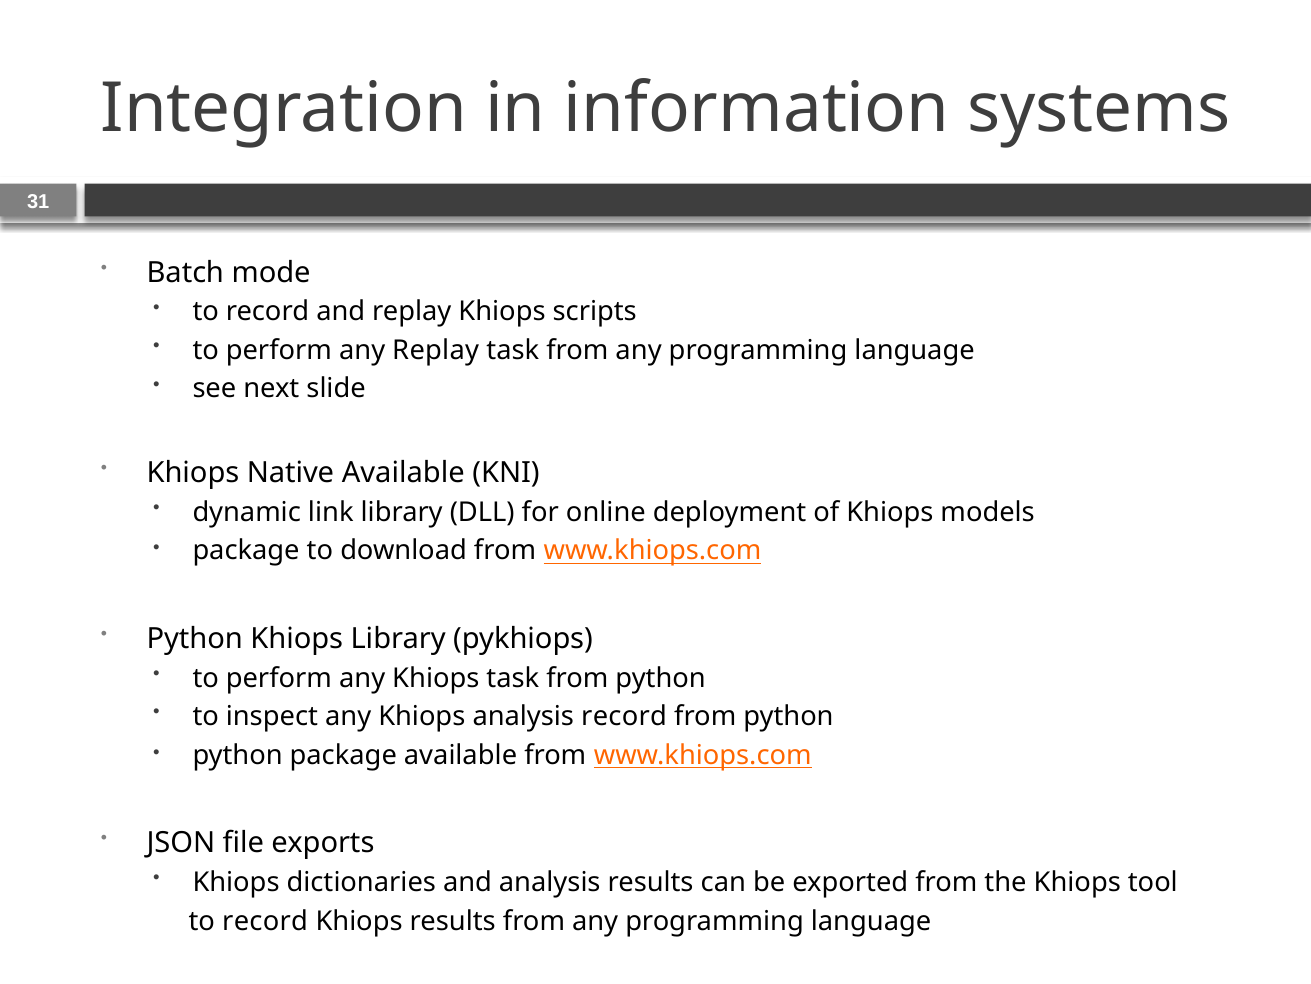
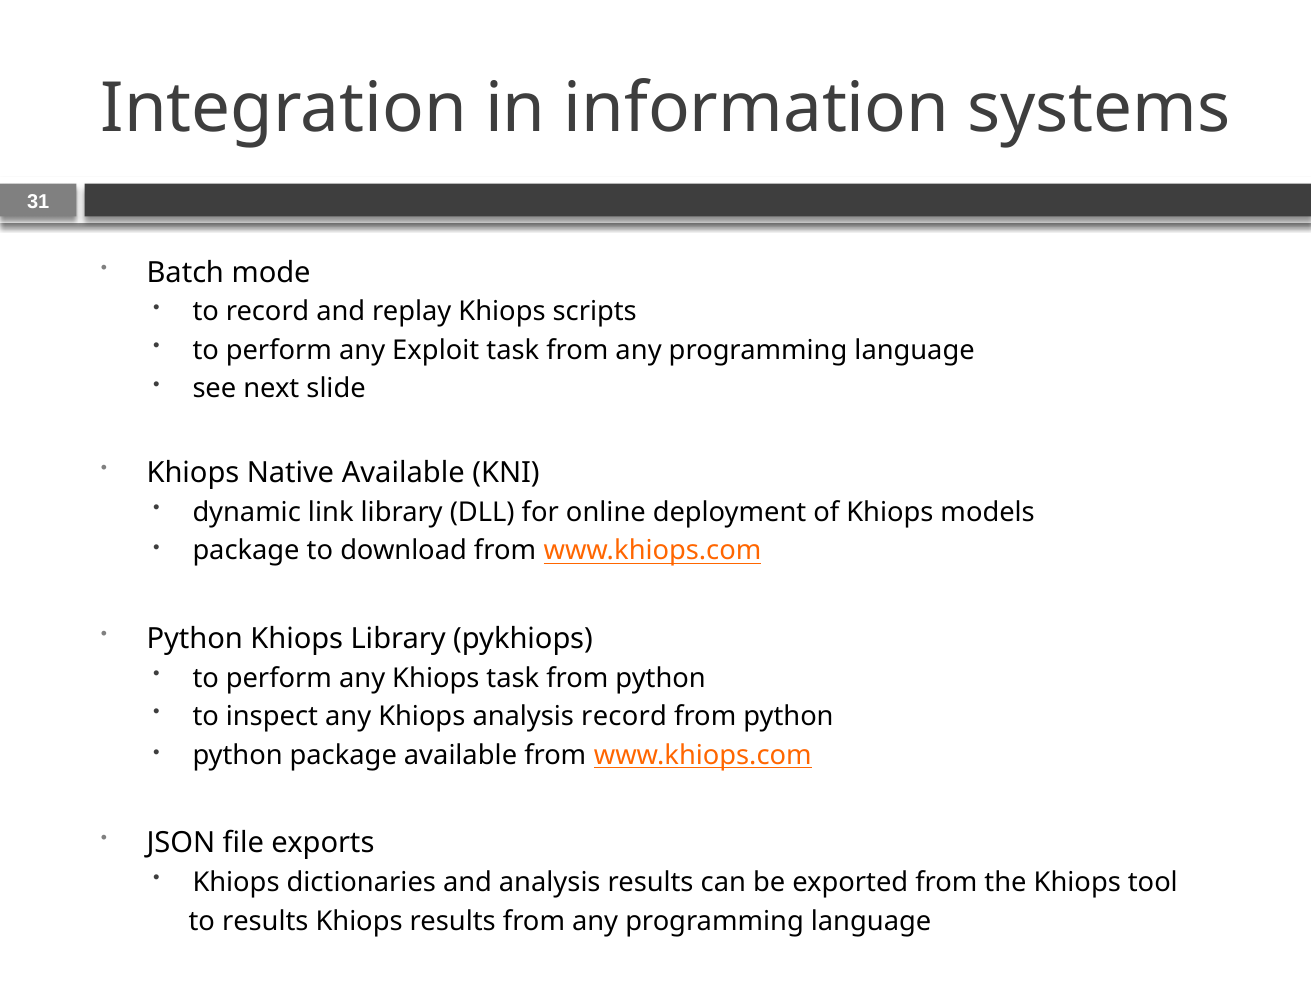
any Replay: Replay -> Exploit (436, 350)
record: record -> results (265, 920)
